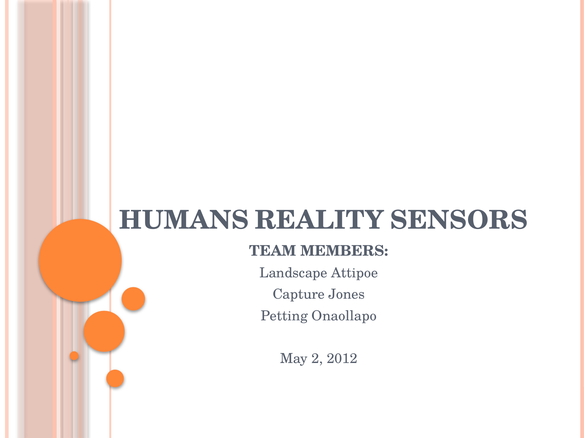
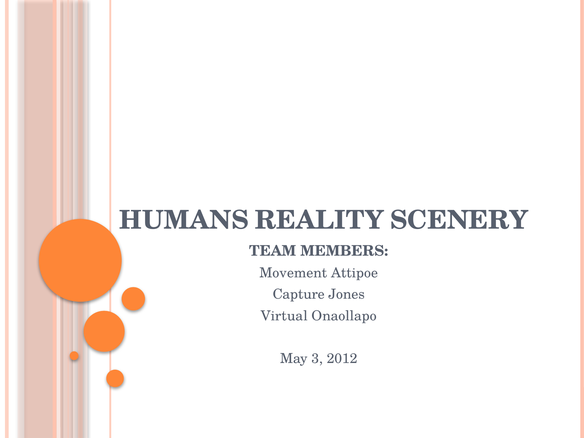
SENSORS: SENSORS -> SCENERY (459, 220)
Landscape: Landscape -> Movement (293, 273)
Petting: Petting -> Virtual (284, 316)
2: 2 -> 3 (317, 359)
